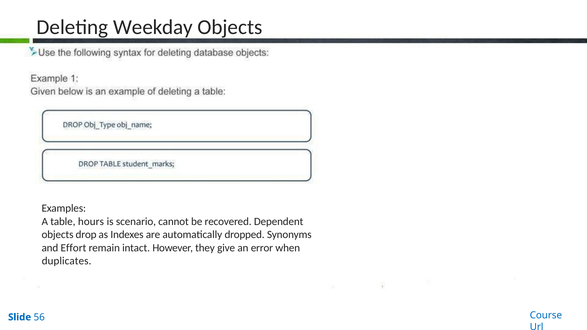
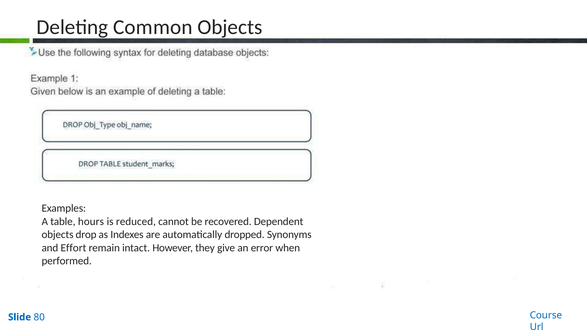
Weekday: Weekday -> Common (153, 27)
scenario: scenario -> reduced (136, 222)
duplicates: duplicates -> performed (67, 261)
56: 56 -> 80 (39, 317)
